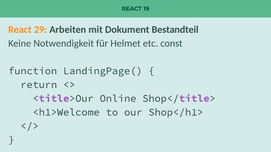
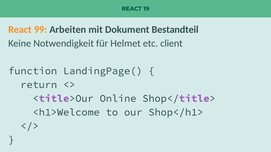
29: 29 -> 99 (41, 30)
const: const -> client (171, 43)
